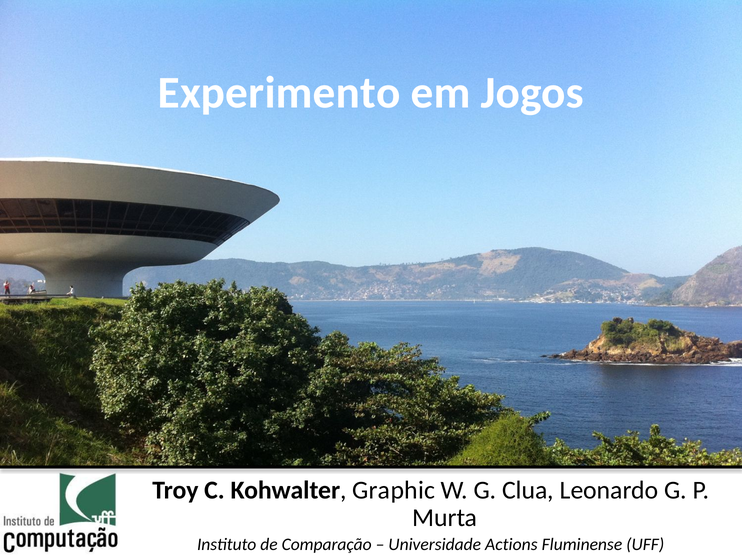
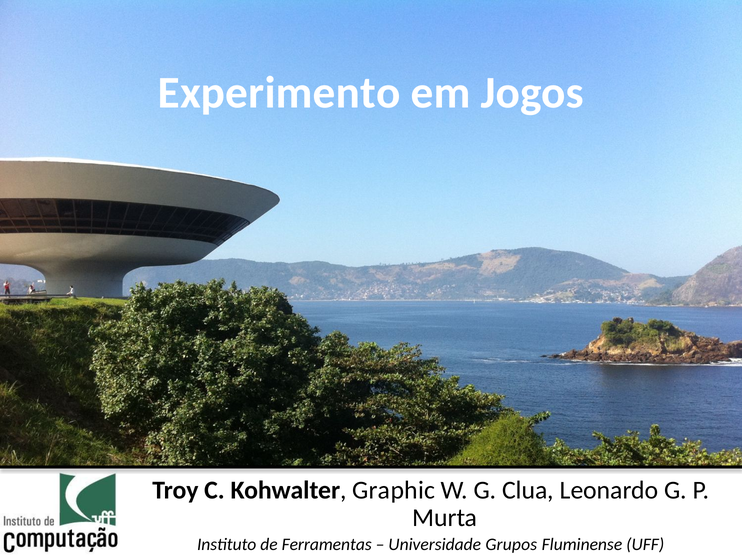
Comparação: Comparação -> Ferramentas (327, 545)
Actions: Actions -> Grupos (511, 545)
